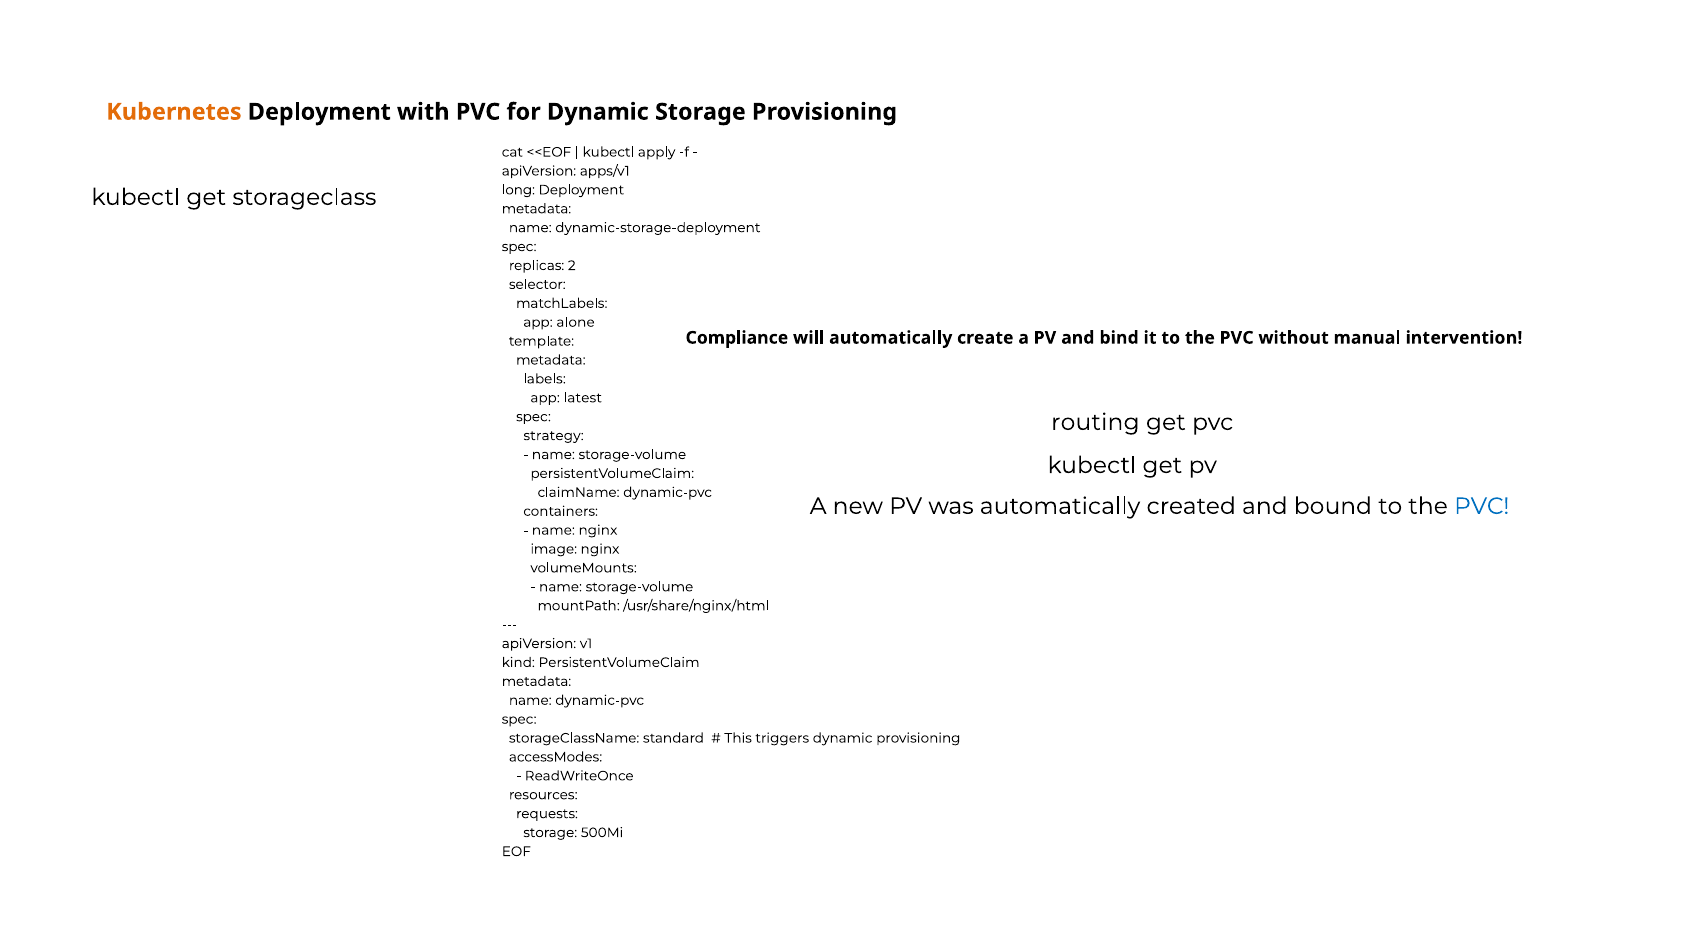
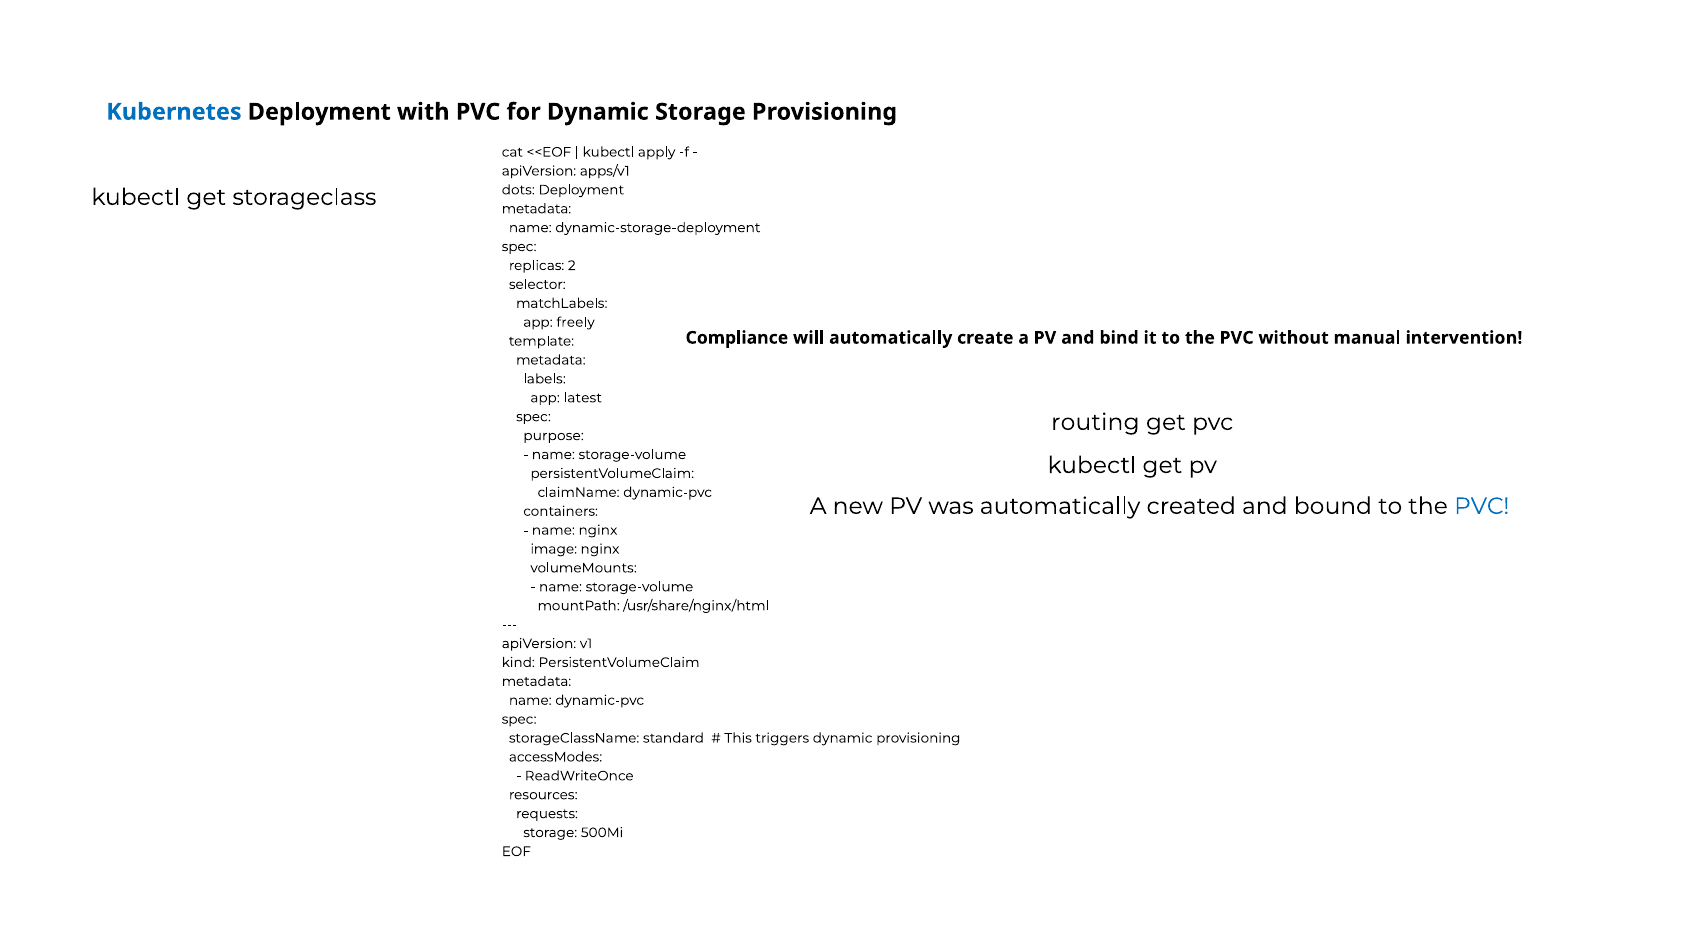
Kubernetes colour: orange -> blue (174, 112)
long: long -> dots (518, 190)
alone: alone -> freely (576, 322)
strategy: strategy -> purpose (554, 435)
